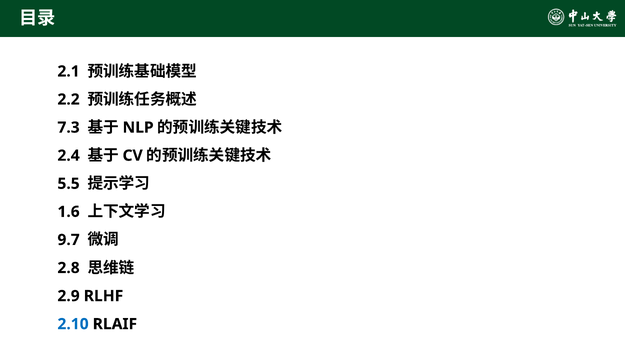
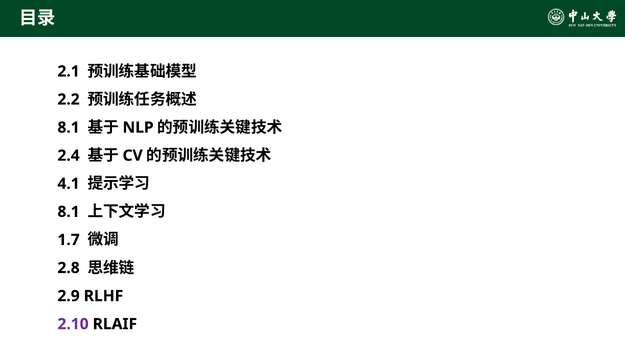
7.3: 7.3 -> 8.1 (69, 128)
5.5: 5.5 -> 4.1 (69, 184)
1.6: 1.6 -> 8.1 (69, 212)
9.7: 9.7 -> 1.7 (69, 240)
2.10 colour: blue -> purple (73, 325)
